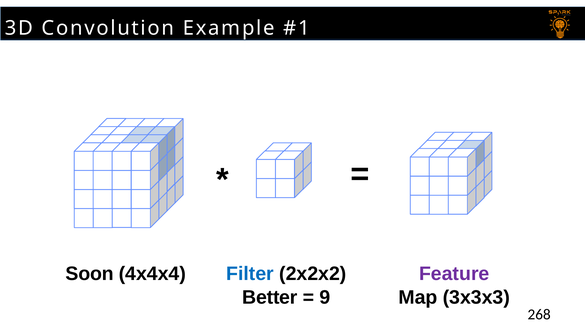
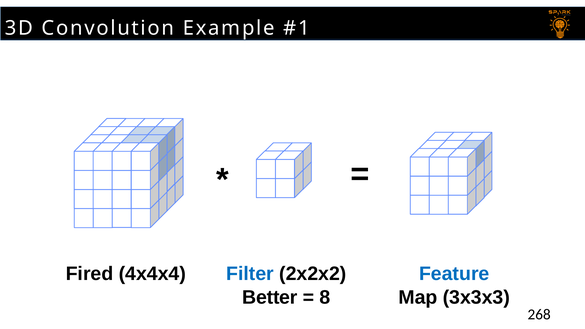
Soon: Soon -> Fired (90, 274)
Feature colour: purple -> blue (454, 274)
9: 9 -> 8 (325, 297)
